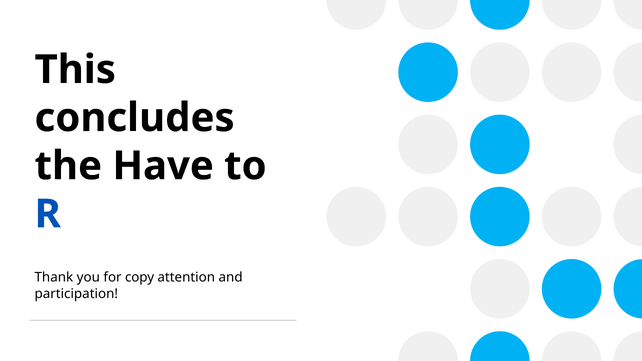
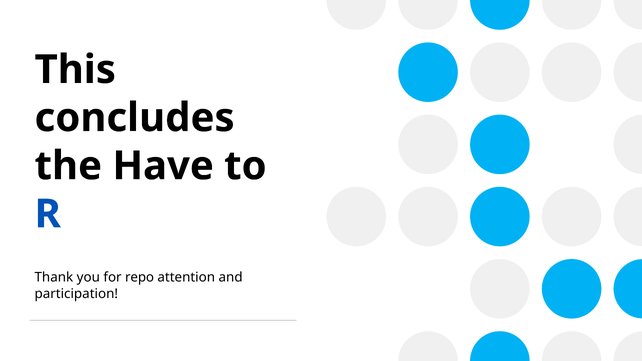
copy: copy -> repo (140, 278)
